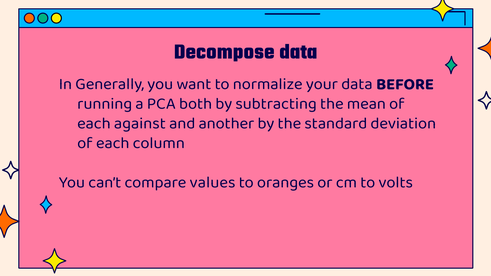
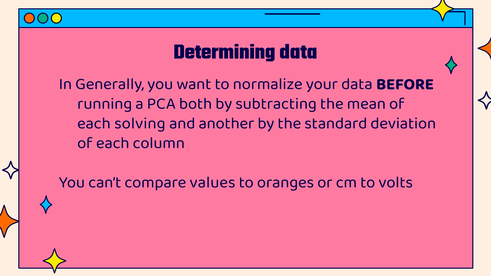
Decompose: Decompose -> Determining (224, 51)
against: against -> solving (140, 123)
